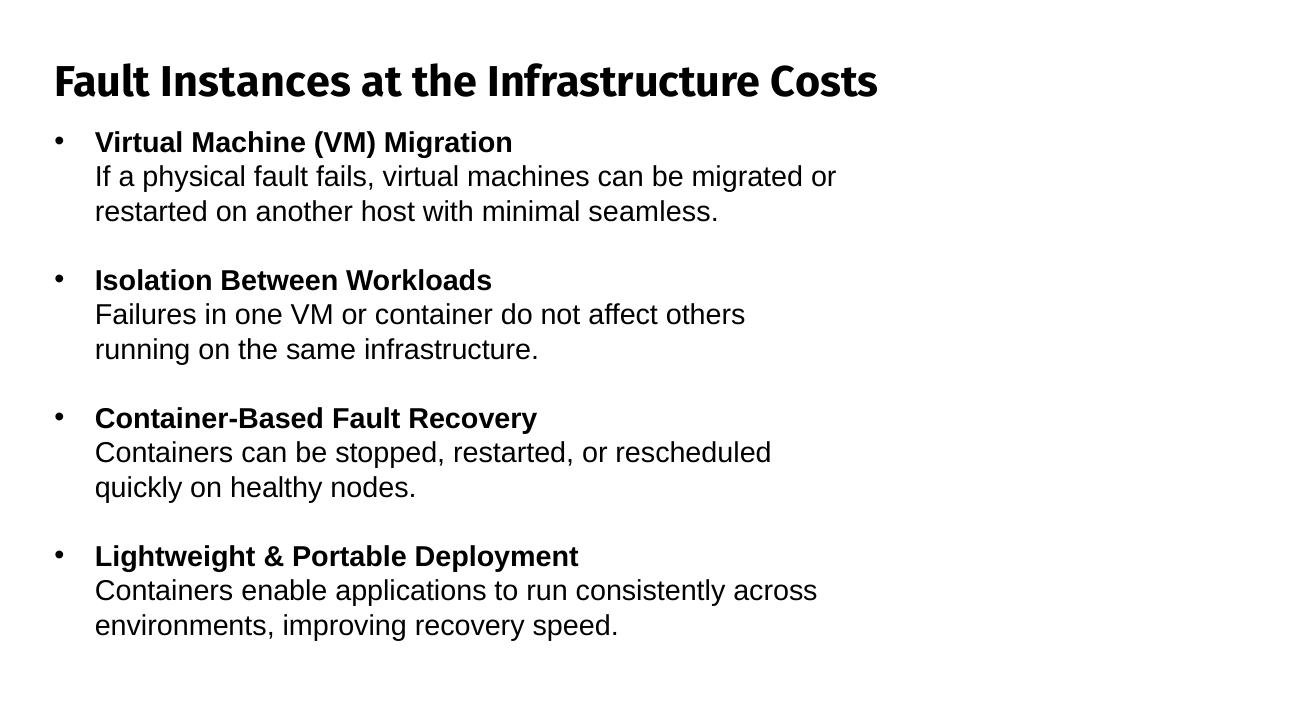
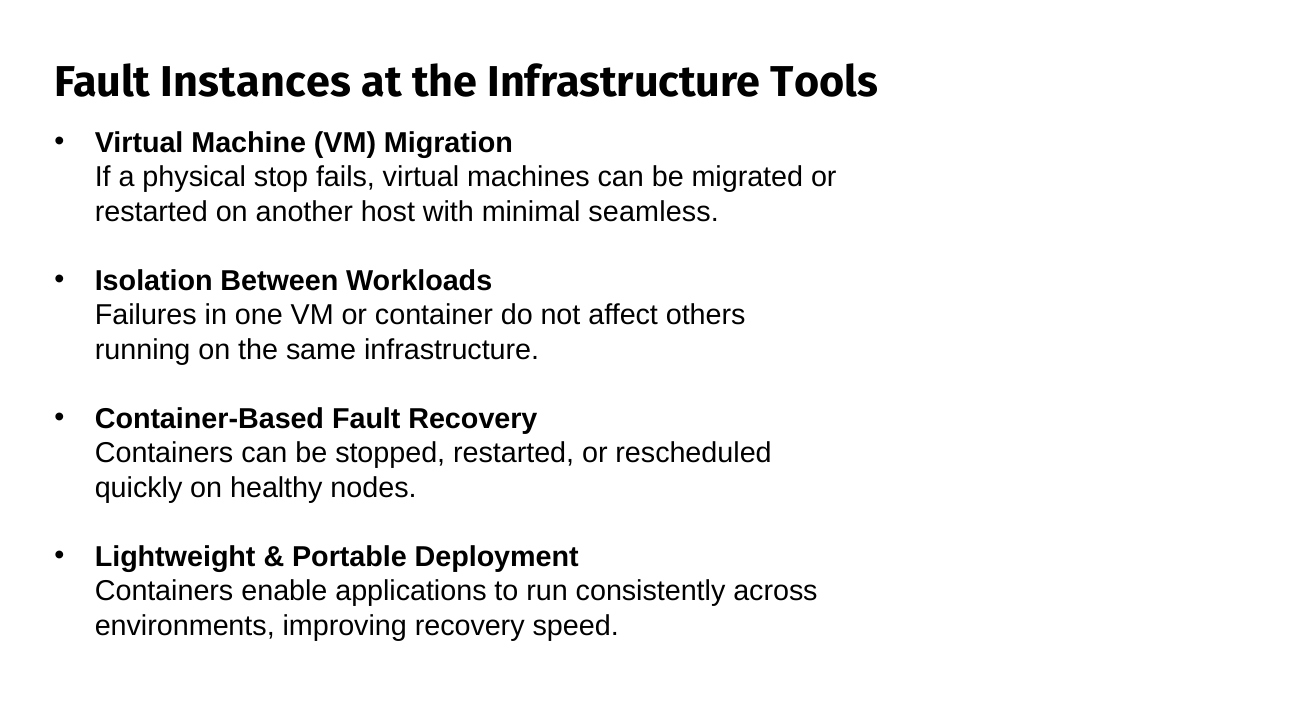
Costs: Costs -> Tools (825, 82)
physical fault: fault -> stop (281, 177)
